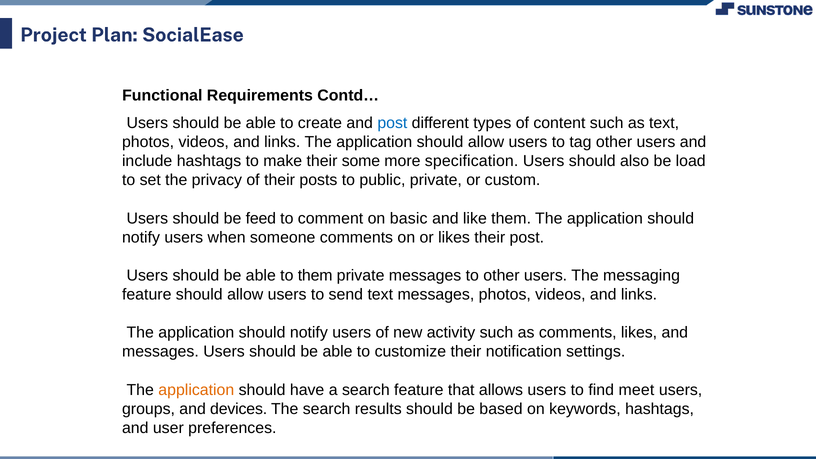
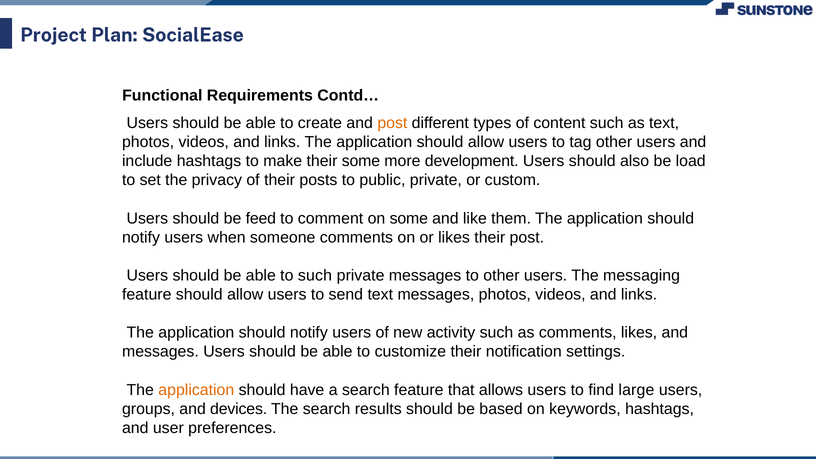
post colour: blue -> orange (392, 123)
specification: specification -> development (472, 161)
on basic: basic -> some (409, 218)
to them: them -> such (315, 275)
meet: meet -> large (636, 390)
